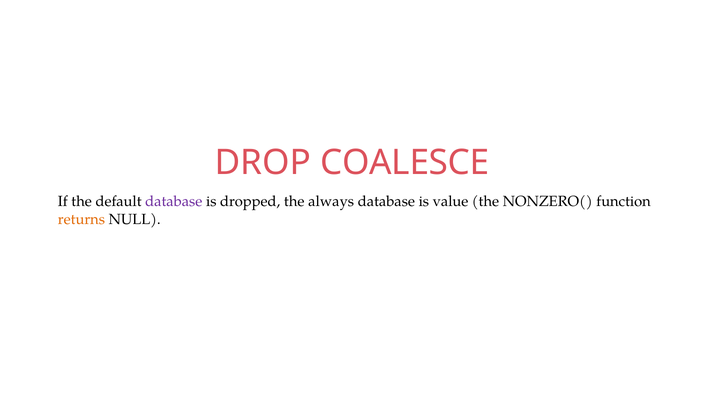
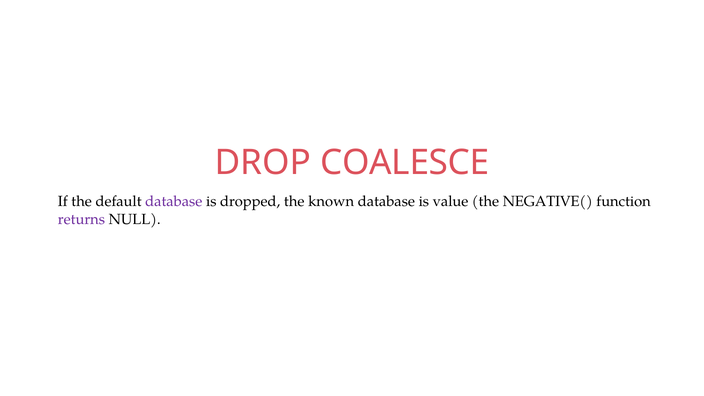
always: always -> known (331, 202)
NONZERO(: NONZERO( -> NEGATIVE( (548, 202)
returns colour: orange -> purple (81, 219)
